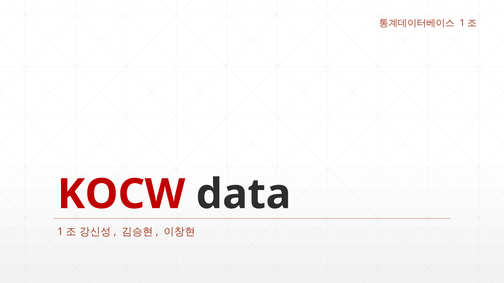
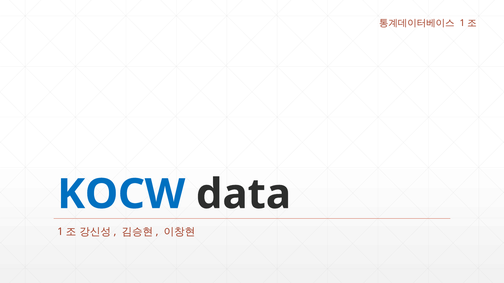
KOCW colour: red -> blue (121, 195)
